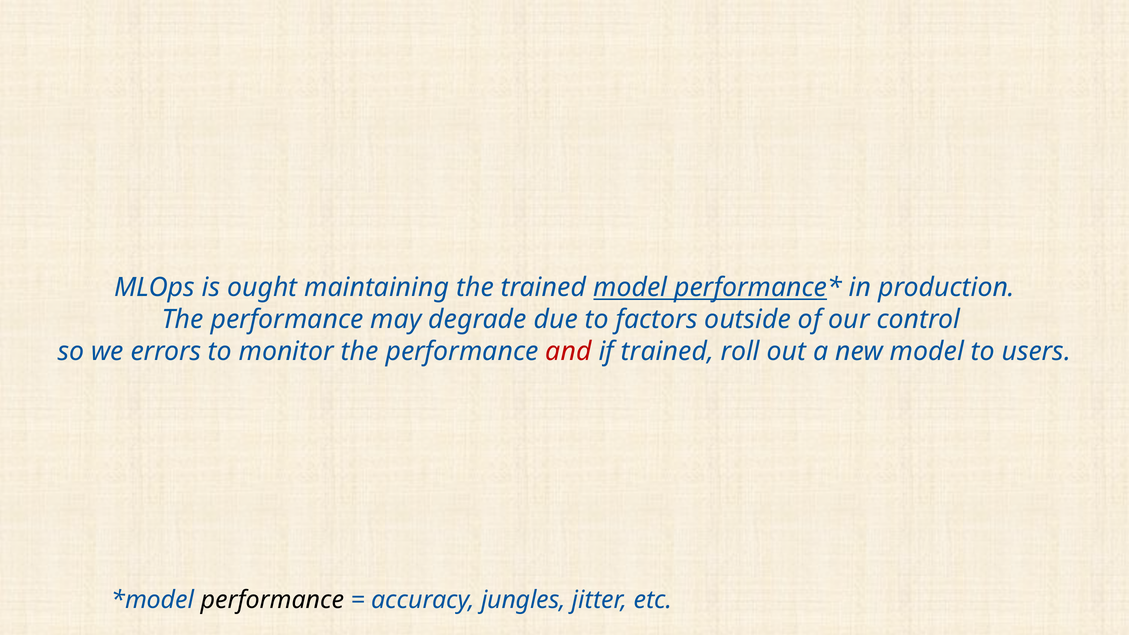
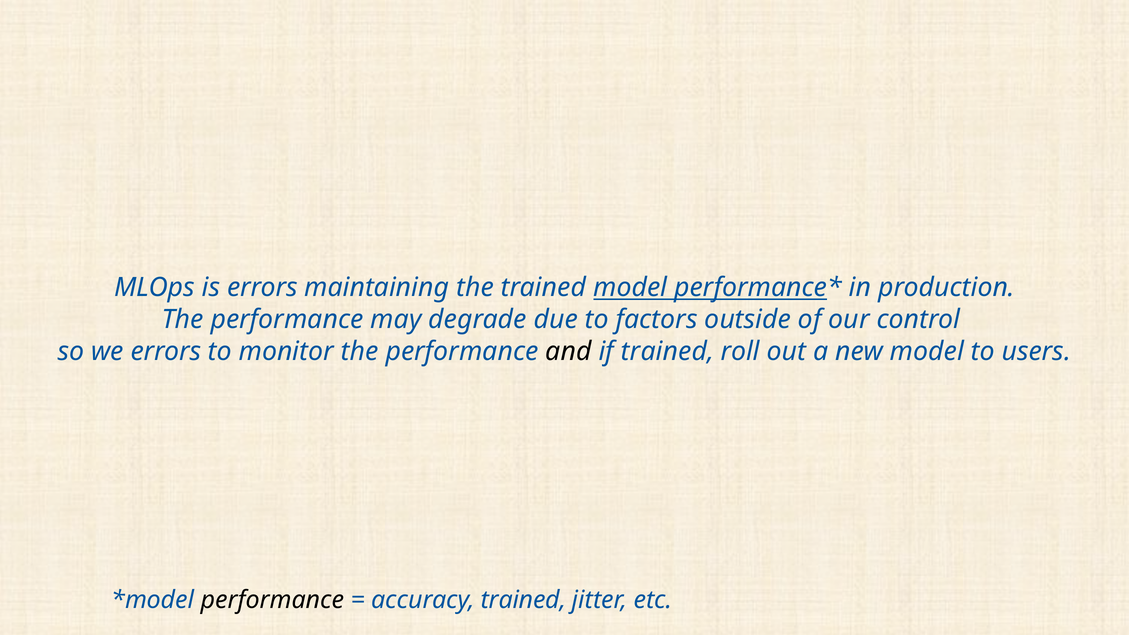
is ought: ought -> errors (262, 287)
and colour: red -> black (568, 351)
accuracy jungles: jungles -> trained (523, 600)
